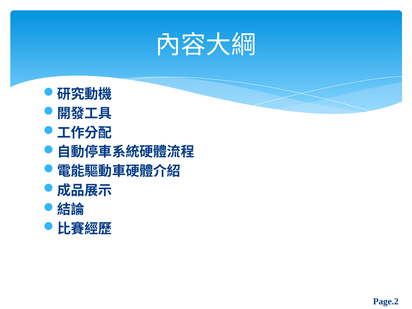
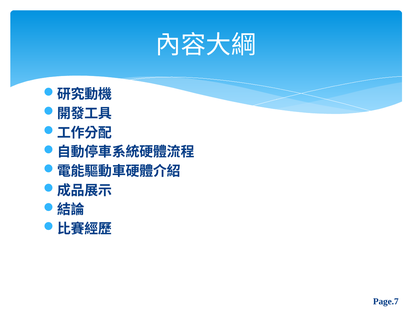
Page.2: Page.2 -> Page.7 (386, 301)
